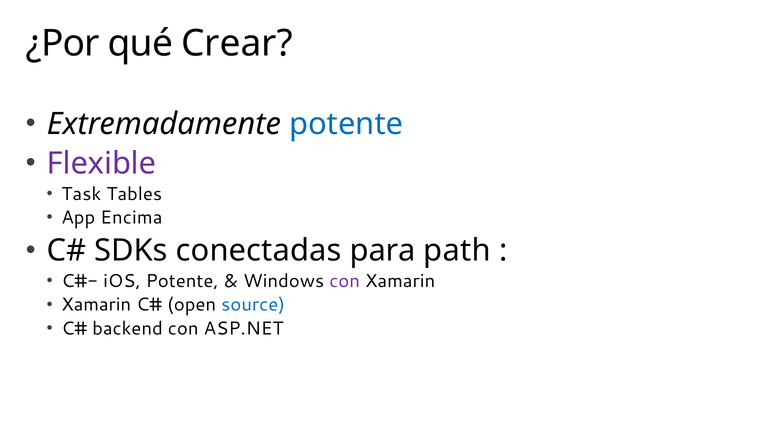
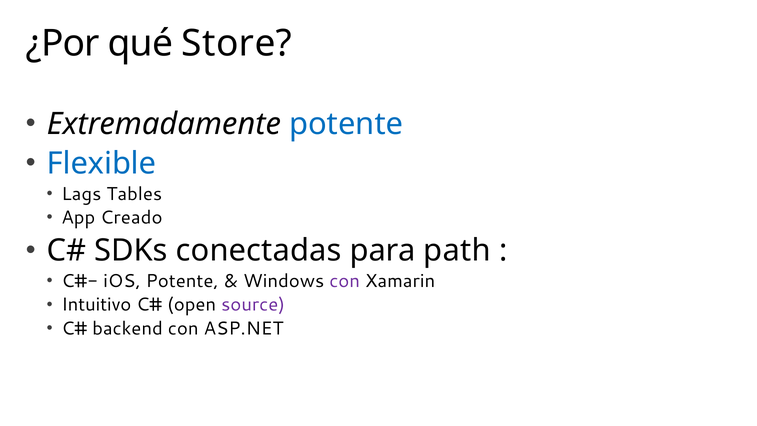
Crear: Crear -> Store (237, 43)
Flexible colour: purple -> blue (101, 163)
Task: Task -> Lags (81, 194)
Encima: Encima -> Creado (131, 218)
Xamarin: Xamarin -> Intuitivo (96, 305)
source colour: blue -> purple (253, 305)
